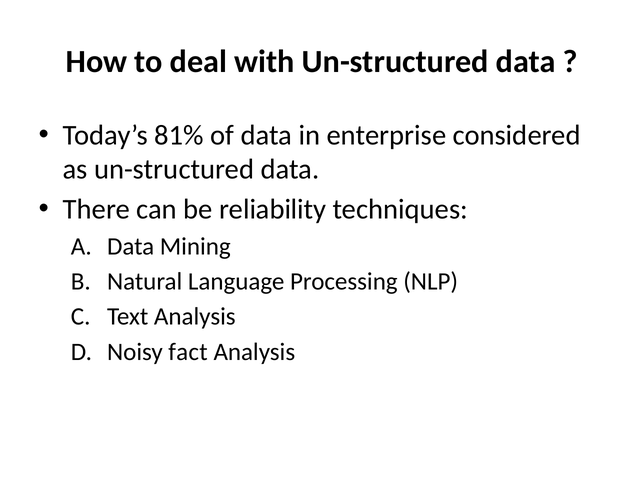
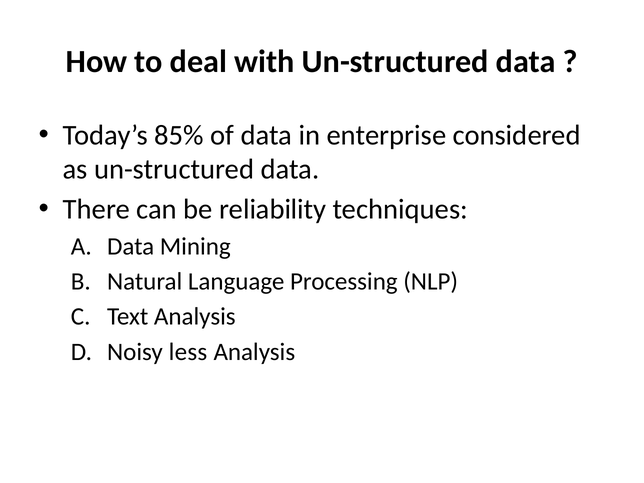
81%: 81% -> 85% (179, 135)
fact: fact -> less (188, 352)
